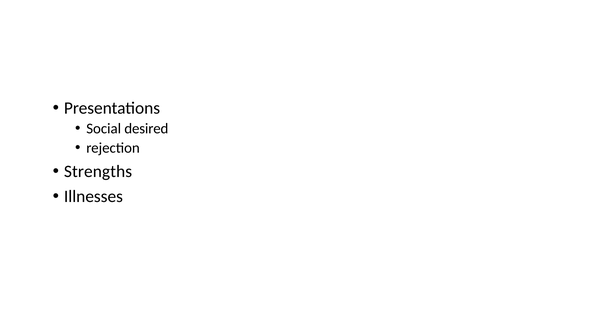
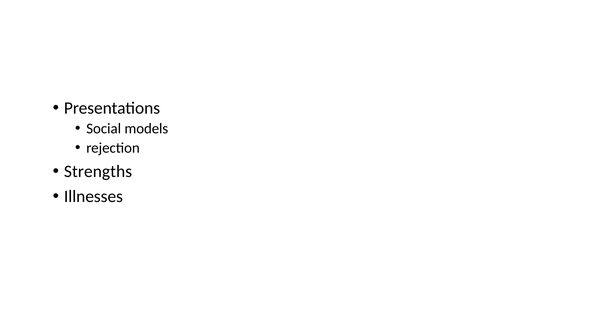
desired: desired -> models (146, 129)
